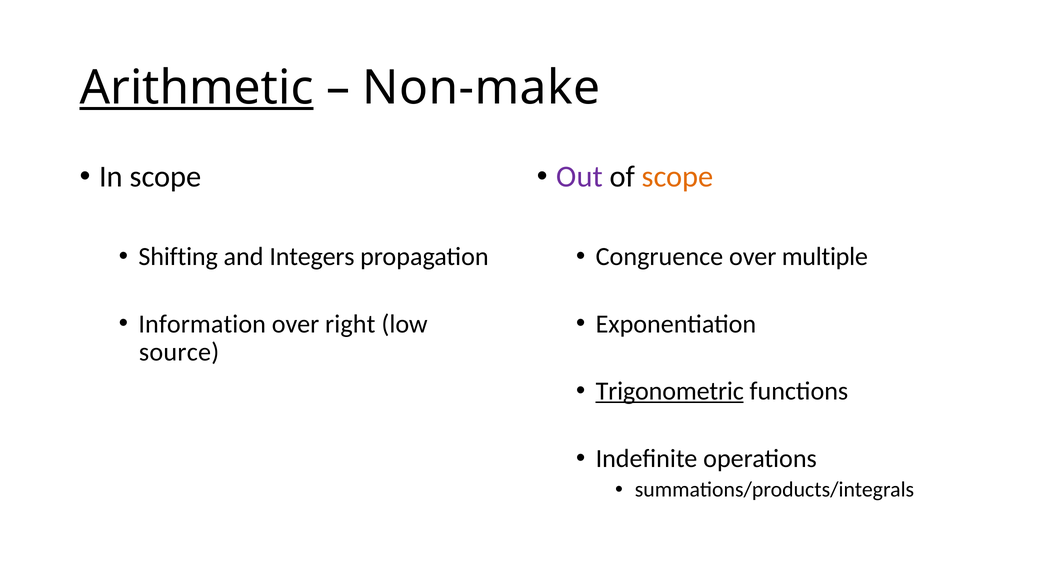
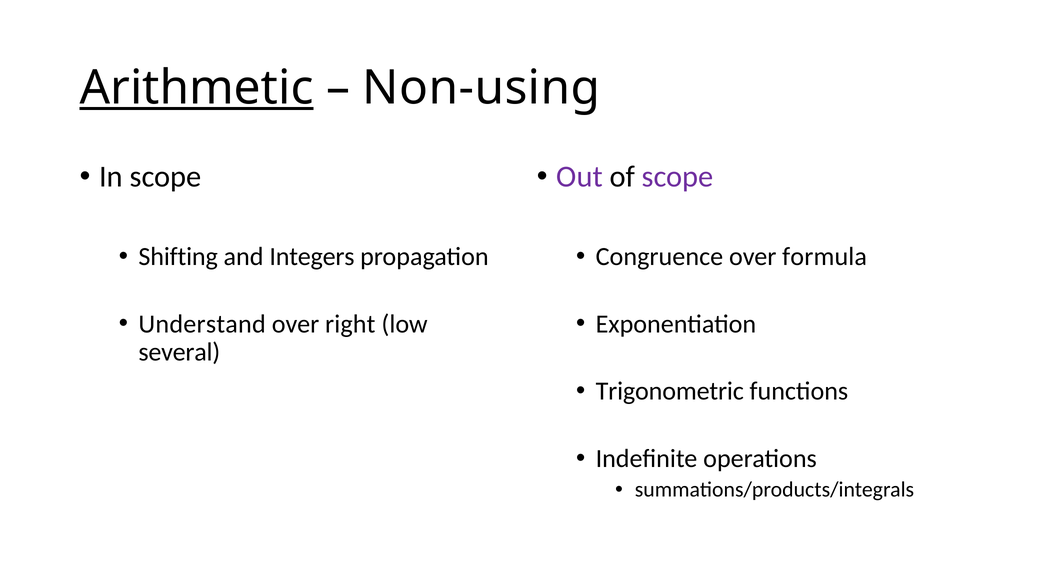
Non-make: Non-make -> Non-using (481, 88)
scope colour: orange -> purple (678, 177)
multiple: multiple -> formula (825, 257)
Information: Information -> Understand (202, 324)
source: source -> several (179, 352)
Trigonometric underline: present -> none (670, 391)
